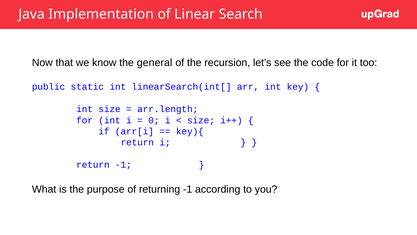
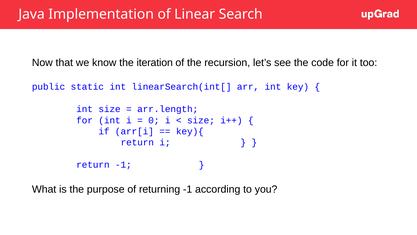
general: general -> iteration (155, 63)
